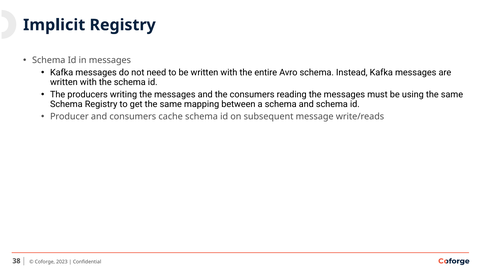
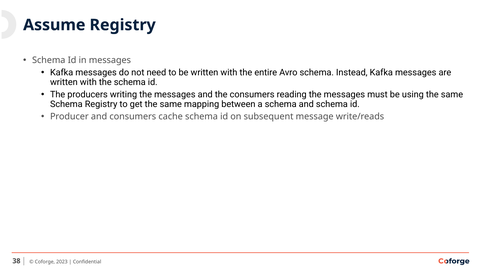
Implicit: Implicit -> Assume (54, 25)
